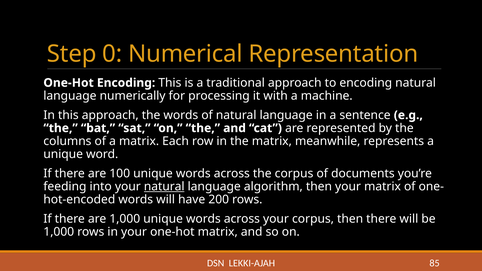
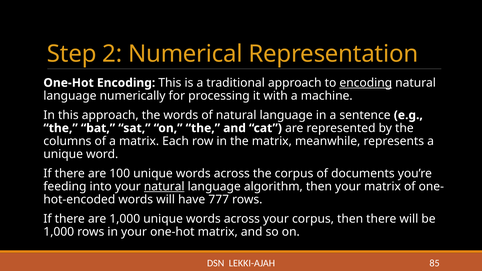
0: 0 -> 2 (112, 54)
encoding underline: none -> present (366, 83)
200: 200 -> 777 (219, 200)
